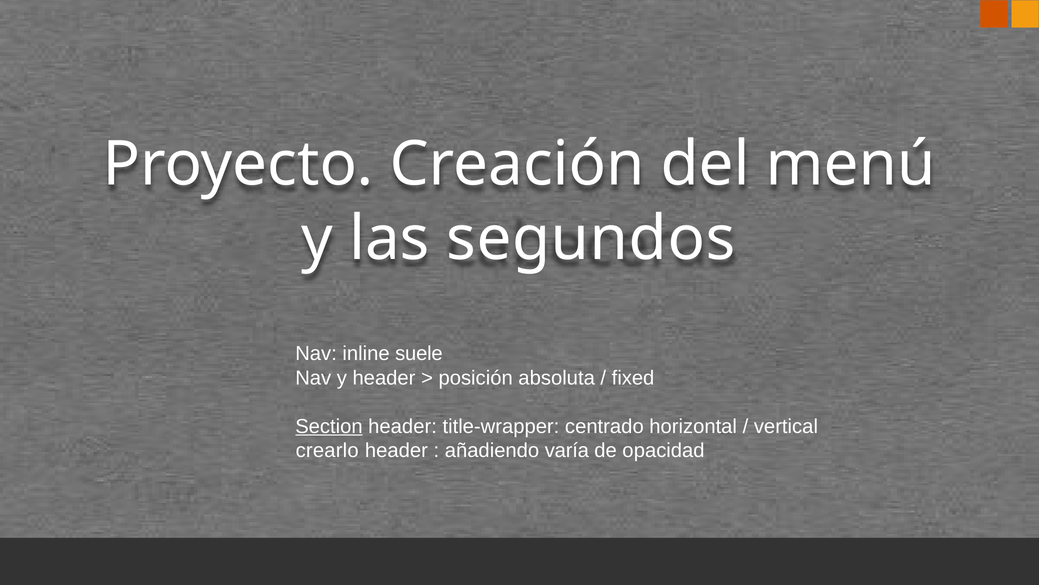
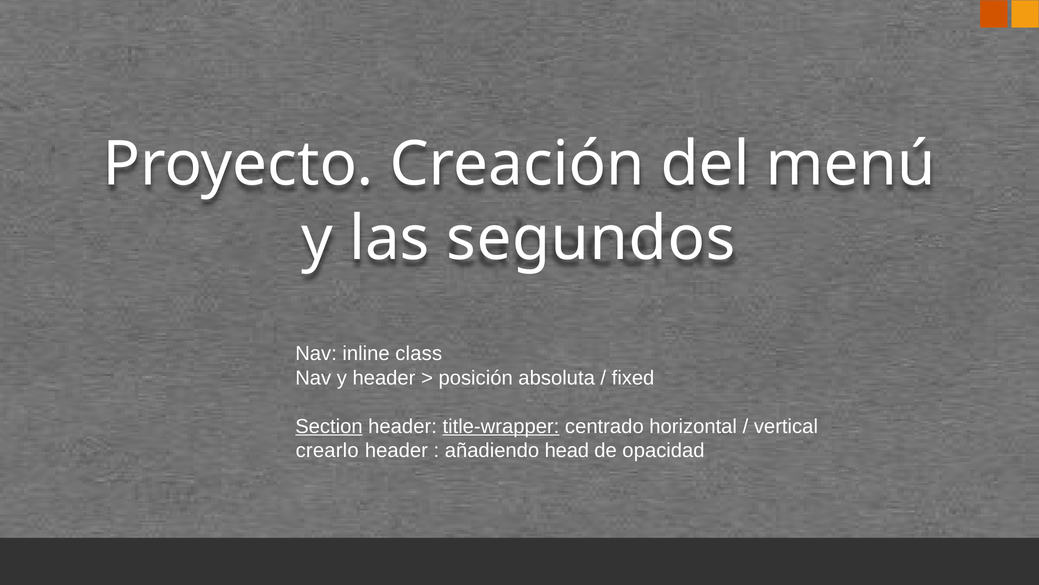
suele: suele -> class (419, 353)
title-wrapper underline: none -> present (501, 426)
varía: varía -> head (567, 450)
